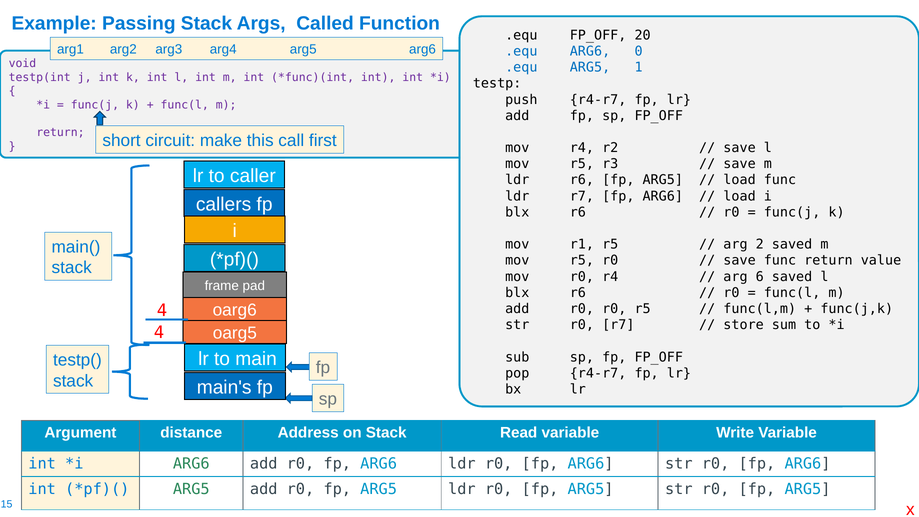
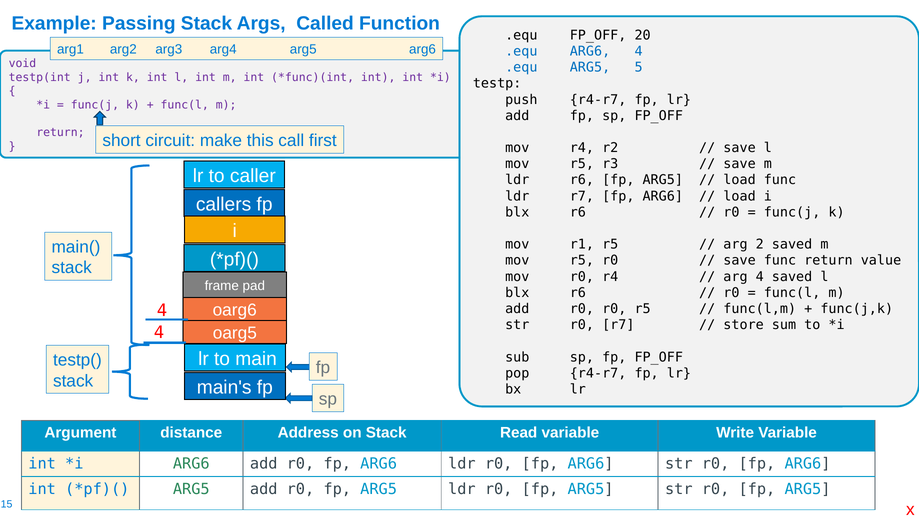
ARG6 0: 0 -> 4 (639, 51)
1: 1 -> 5 (639, 67)
arg 6: 6 -> 4 (760, 277)
